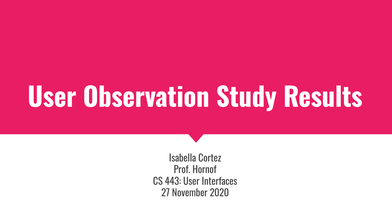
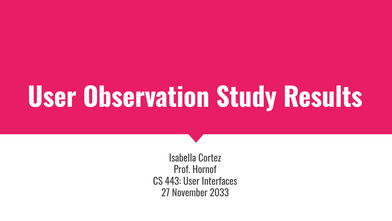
2020: 2020 -> 2033 (219, 193)
